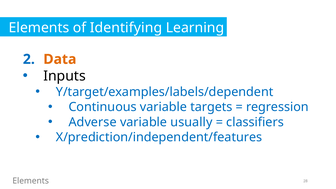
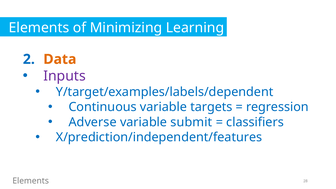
Identifying: Identifying -> Minimizing (126, 28)
Inputs colour: black -> purple (65, 76)
usually: usually -> submit (191, 122)
